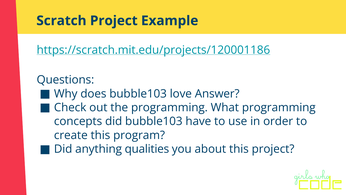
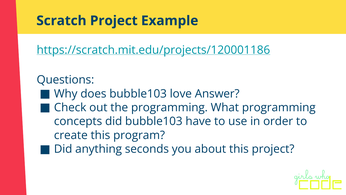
qualities: qualities -> seconds (147, 149)
